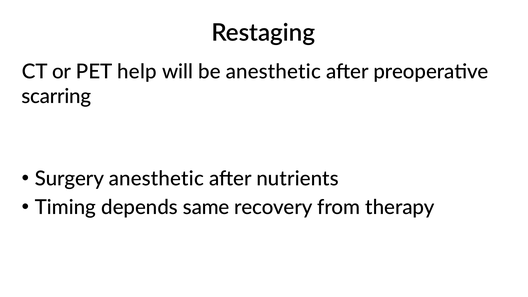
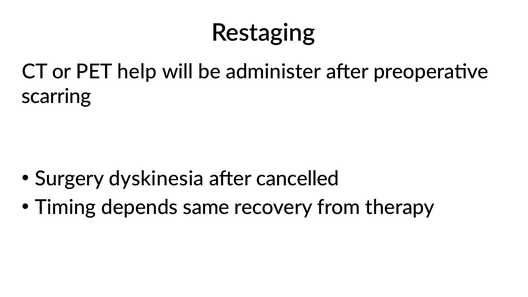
be anesthetic: anesthetic -> administer (273, 72)
Surgery anesthetic: anesthetic -> dyskinesia (156, 179)
nutrients: nutrients -> cancelled (298, 179)
